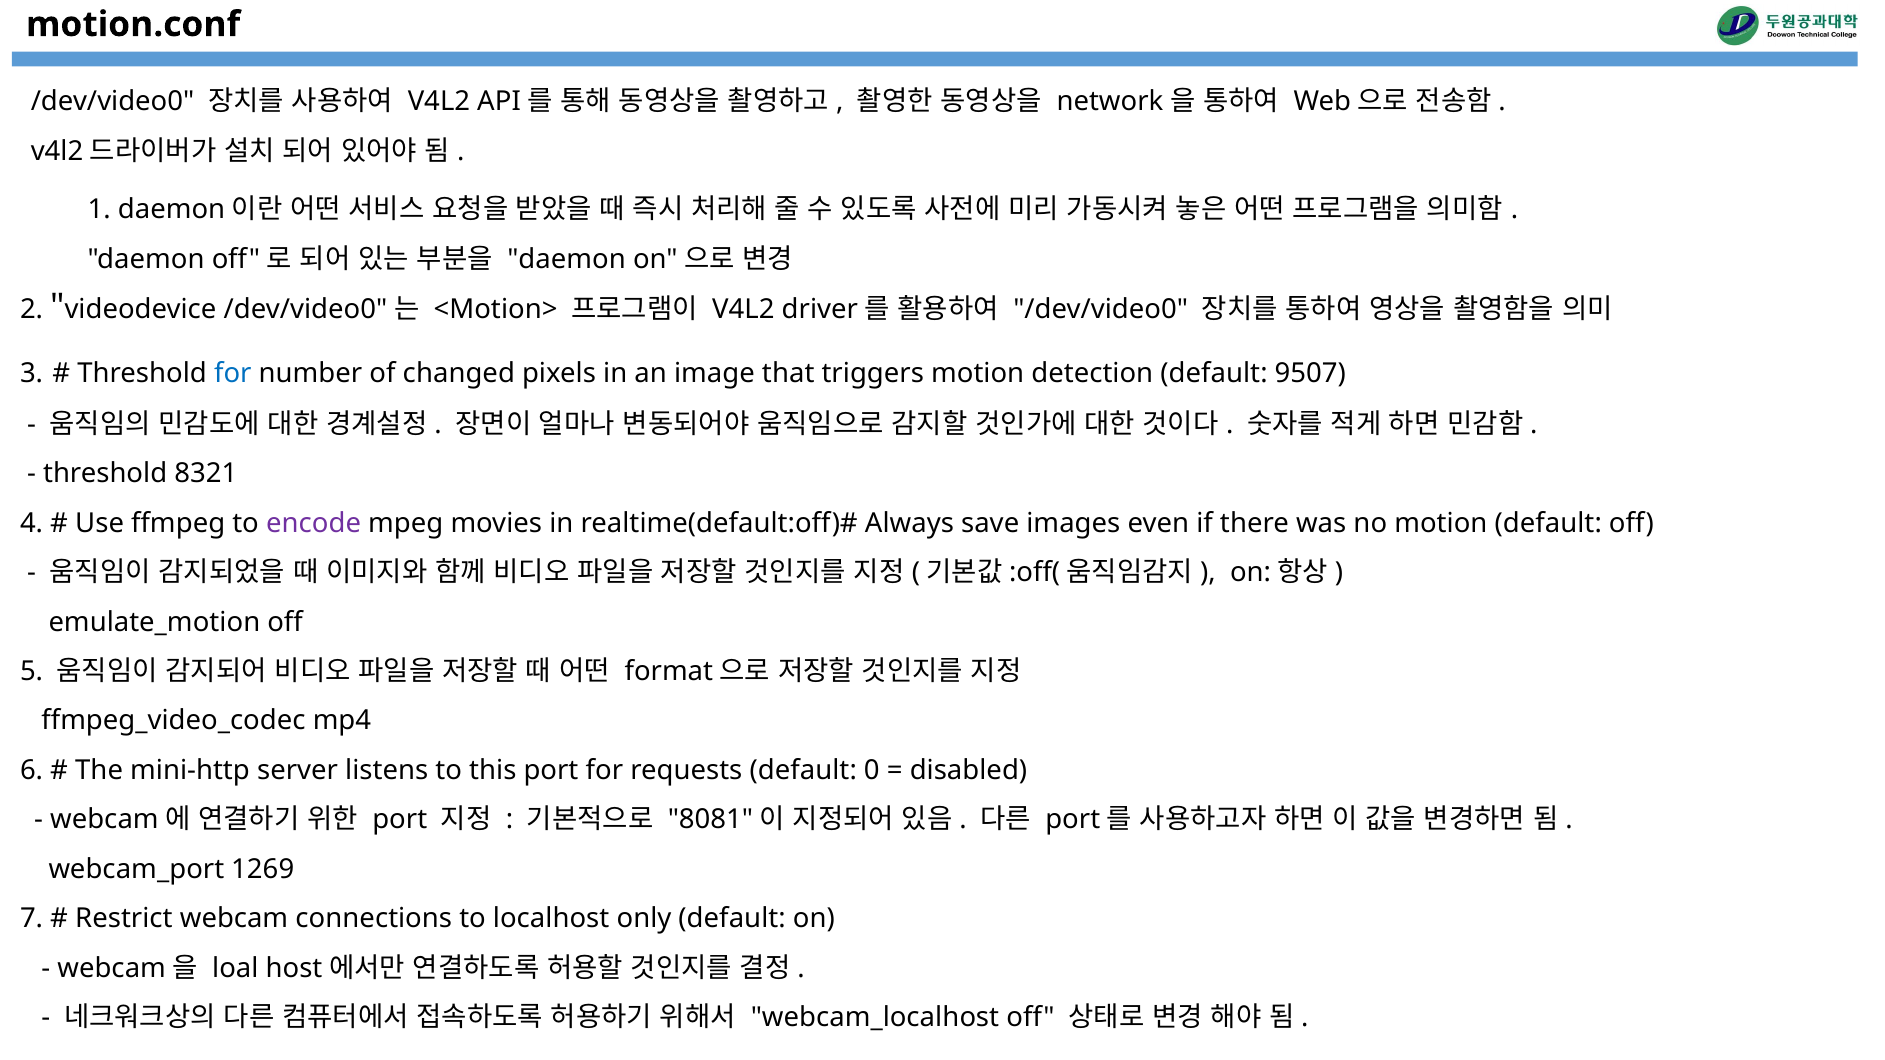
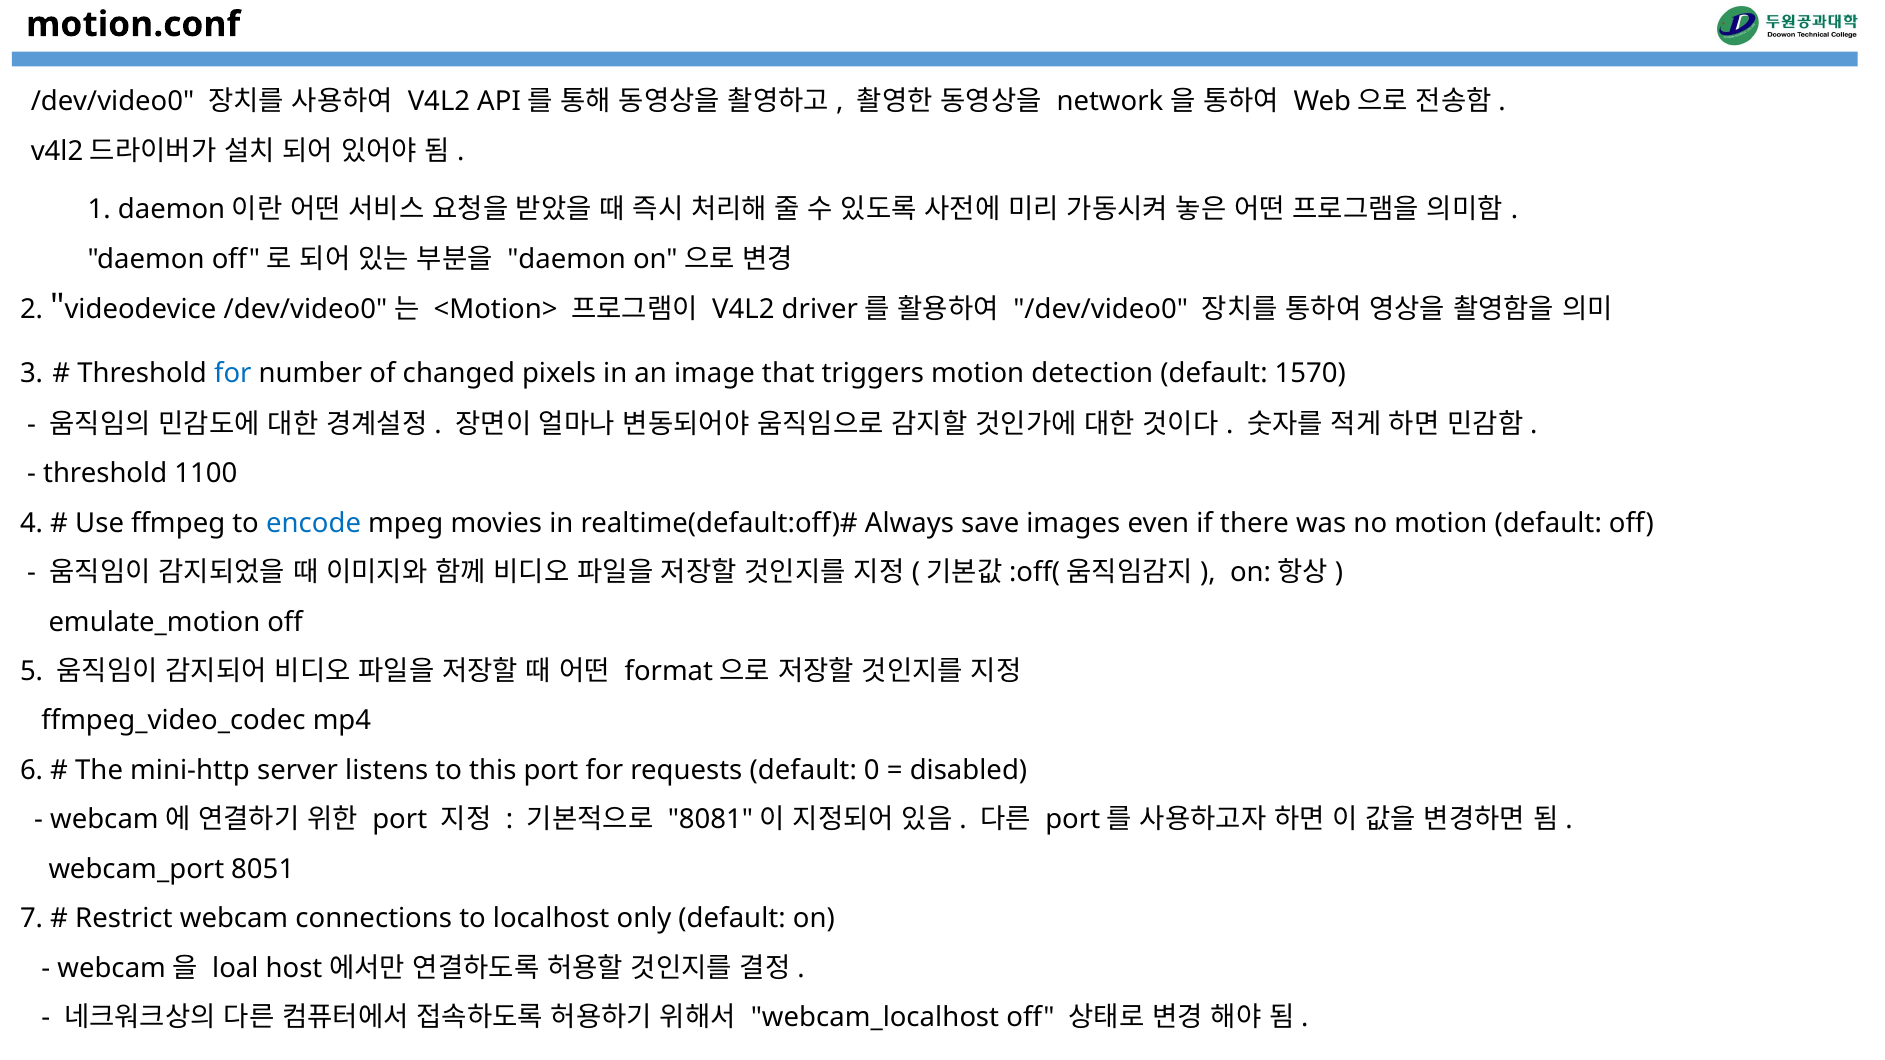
9507: 9507 -> 1570 (1310, 373)
8321: 8321 -> 1100 (206, 474)
encode colour: purple -> blue (314, 523)
1269: 1269 -> 8051 (263, 870)
